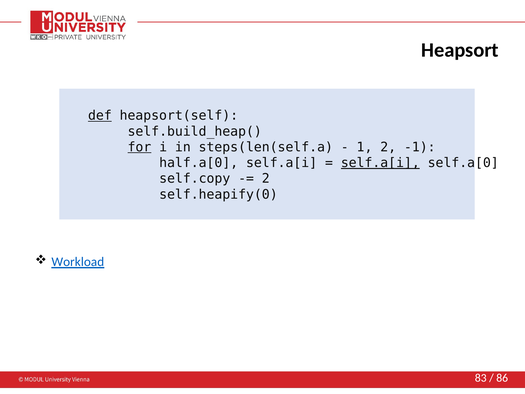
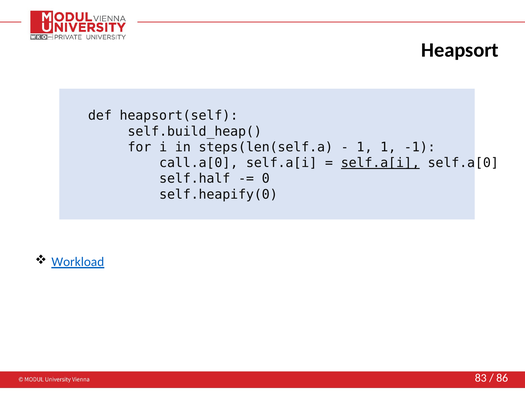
def underline: present -> none (100, 116)
for underline: present -> none (139, 147)
1 2: 2 -> 1 (388, 147)
half.a[0: half.a[0 -> call.a[0 (199, 163)
self.copy: self.copy -> self.half (195, 179)
2: 2 -> 0 (266, 179)
